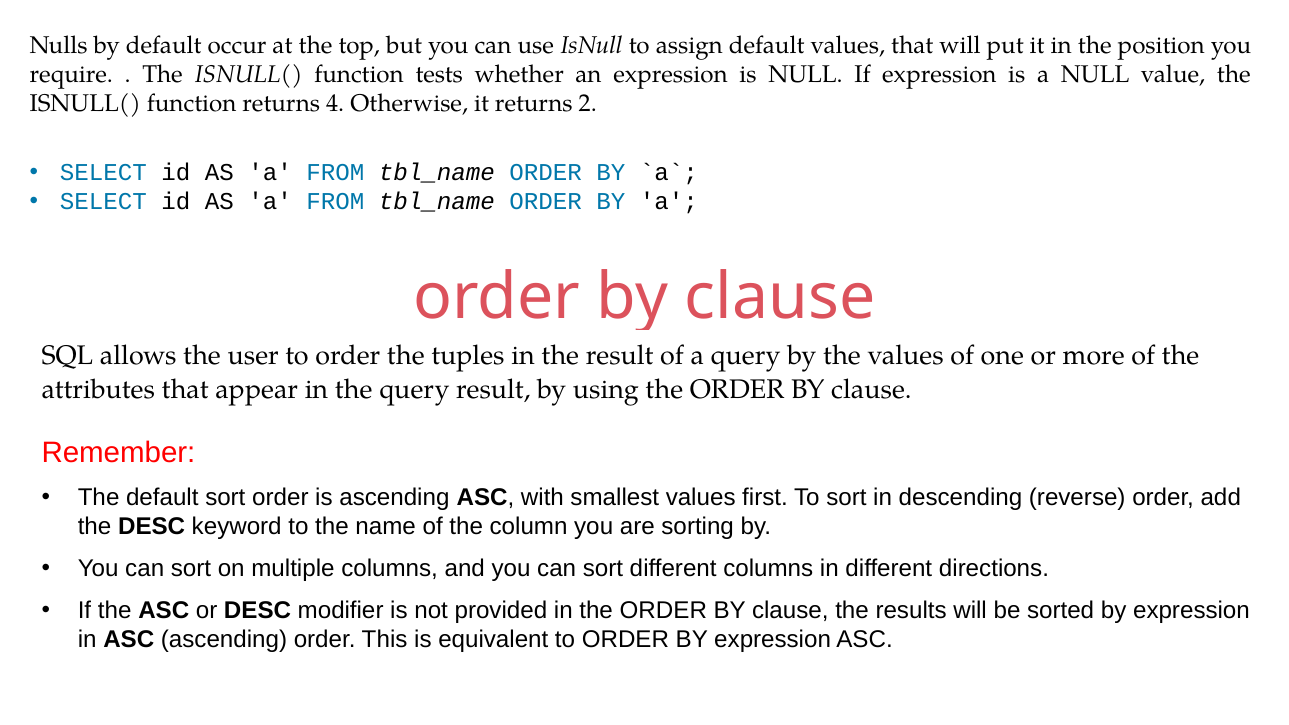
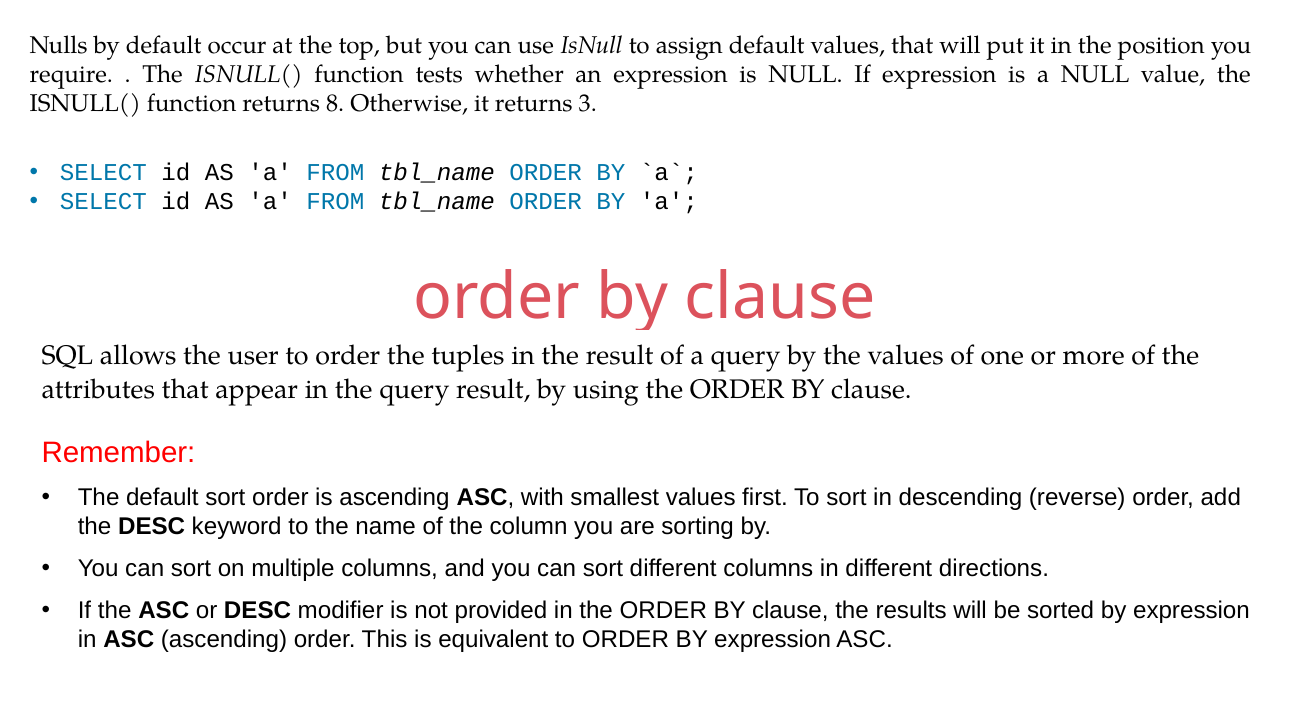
4: 4 -> 8 (335, 103)
2: 2 -> 3 (588, 103)
